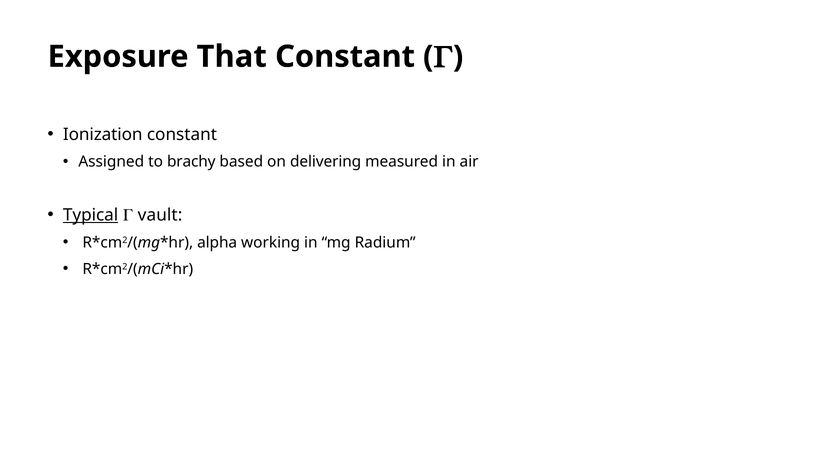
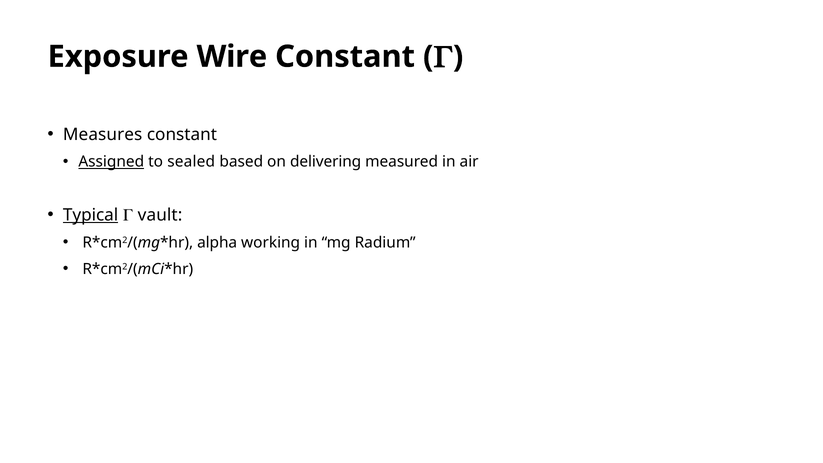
That: That -> Wire (232, 57)
Ionization: Ionization -> Measures (103, 134)
Assigned underline: none -> present (111, 162)
brachy: brachy -> sealed (191, 162)
